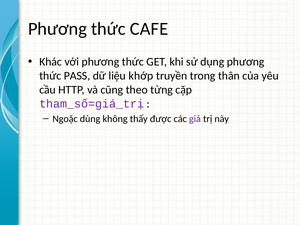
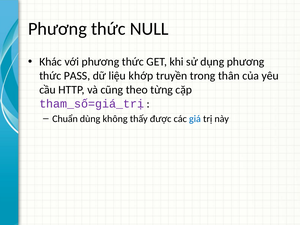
CAFE: CAFE -> NULL (149, 29)
Ngoặc: Ngoặc -> Chuẩn (65, 119)
giá colour: purple -> blue (195, 119)
